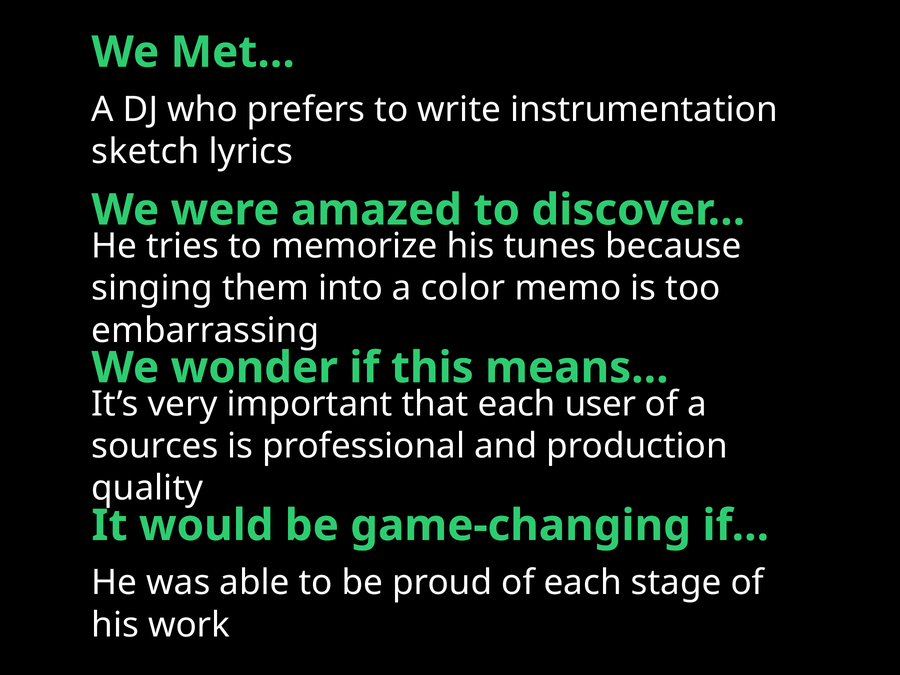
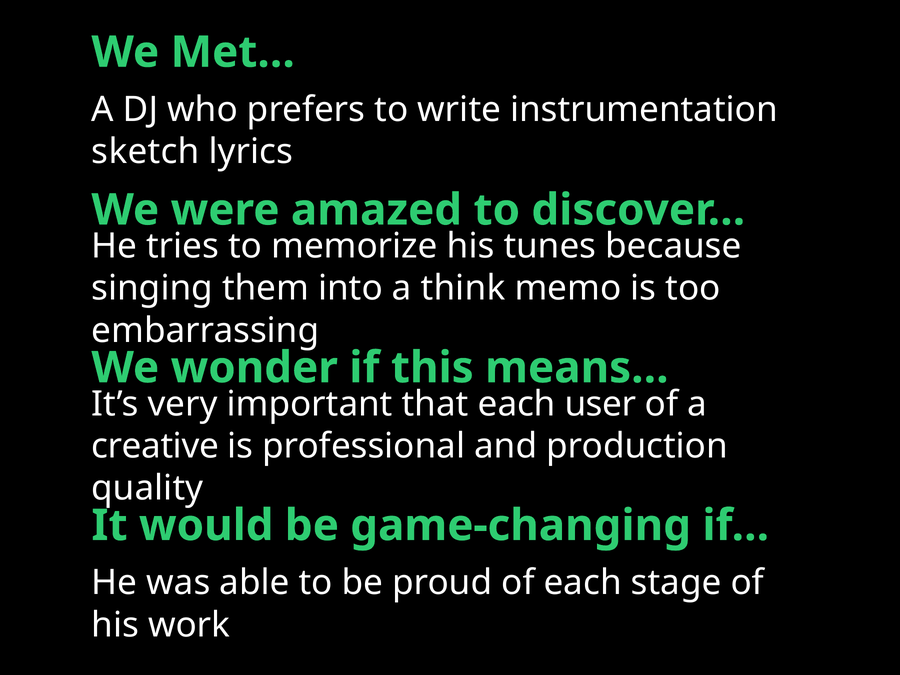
color: color -> think (463, 288)
sources: sources -> creative (155, 446)
